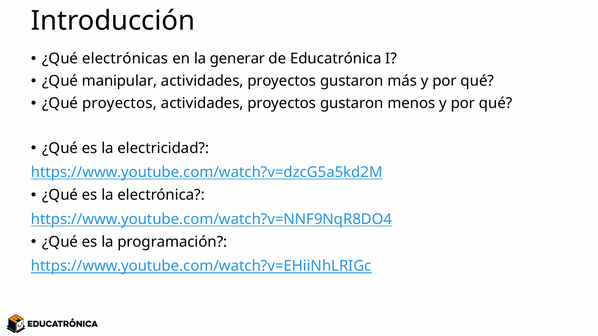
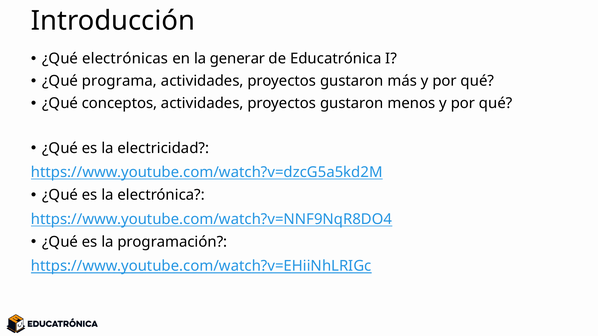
manipular: manipular -> programa (119, 81)
¿Qué proyectos: proyectos -> conceptos (120, 104)
